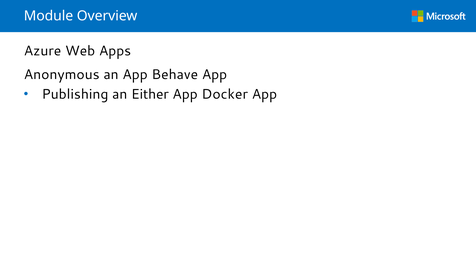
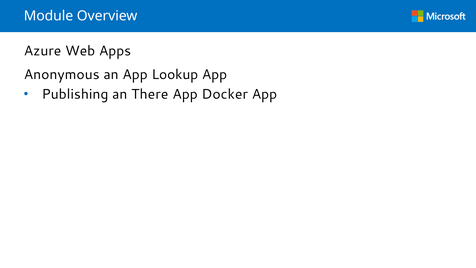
Behave: Behave -> Lookup (175, 75)
Either: Either -> There (150, 94)
